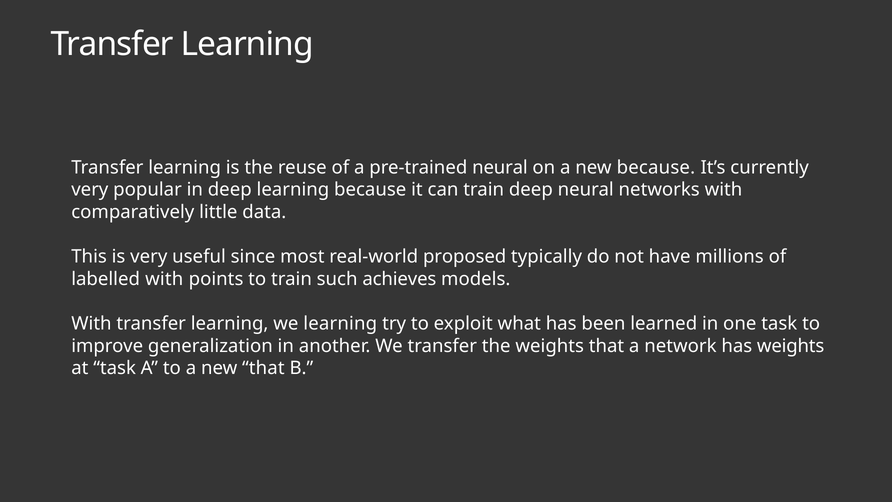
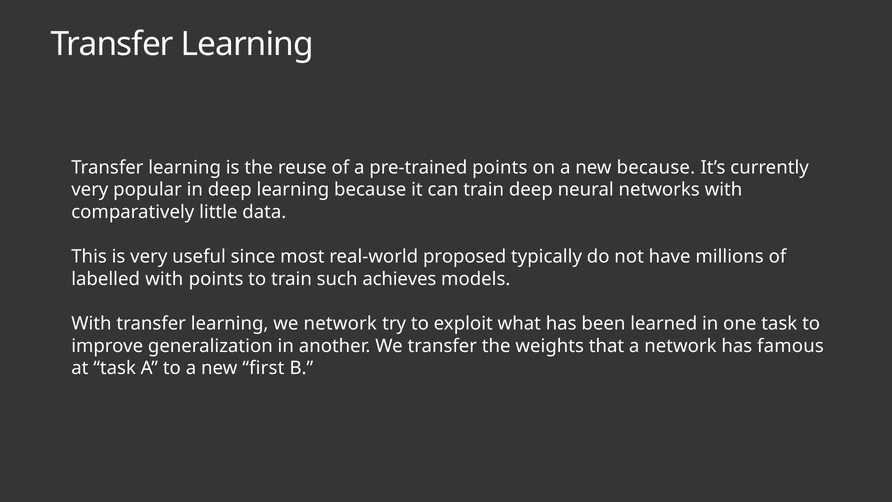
pre-trained neural: neural -> points (500, 167)
we learning: learning -> network (340, 323)
has weights: weights -> famous (790, 346)
new that: that -> first (263, 368)
